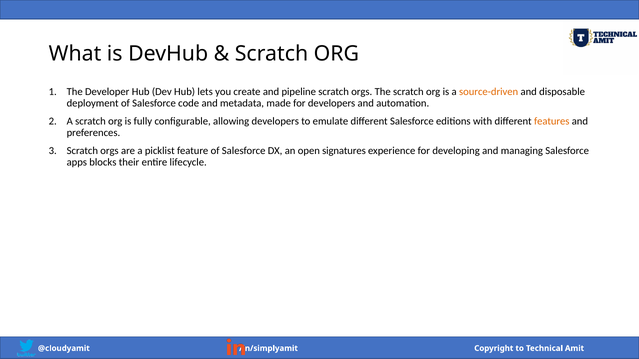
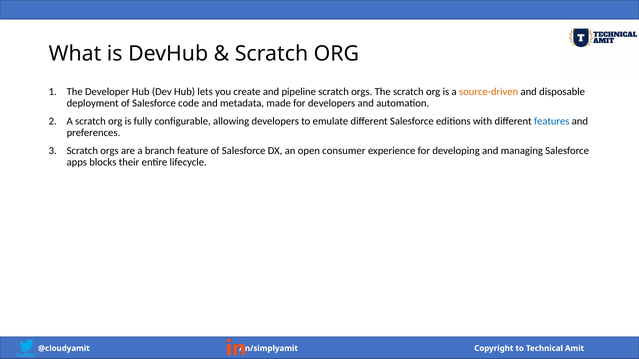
features colour: orange -> blue (552, 121)
picklist: picklist -> branch (160, 151)
signatures: signatures -> consumer (344, 151)
